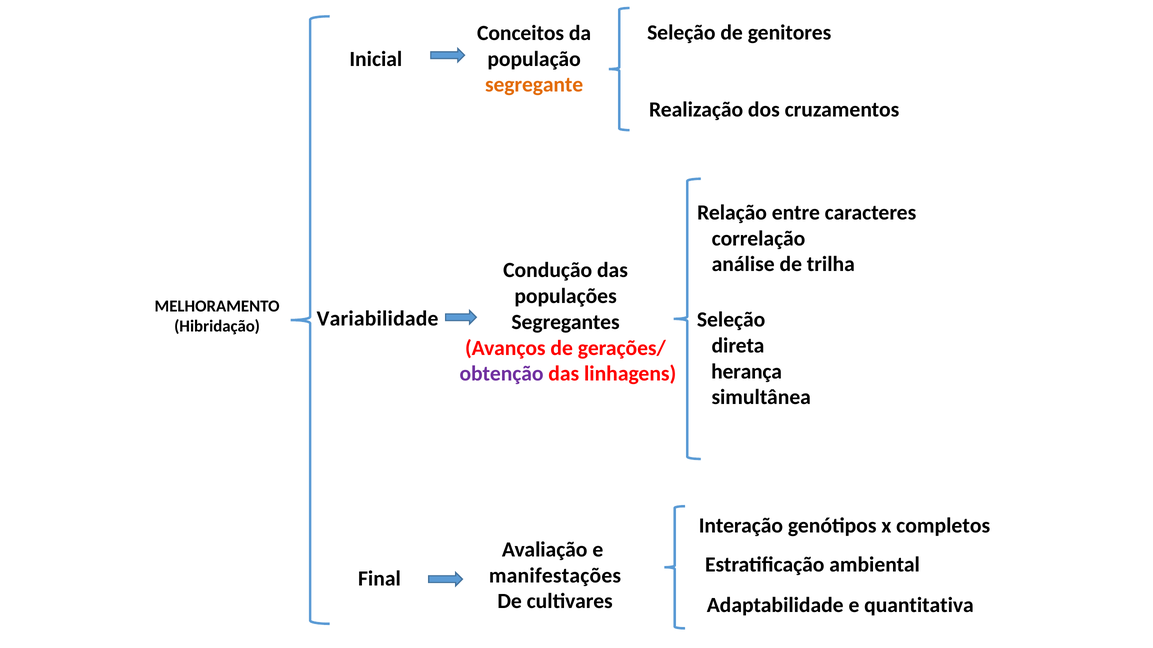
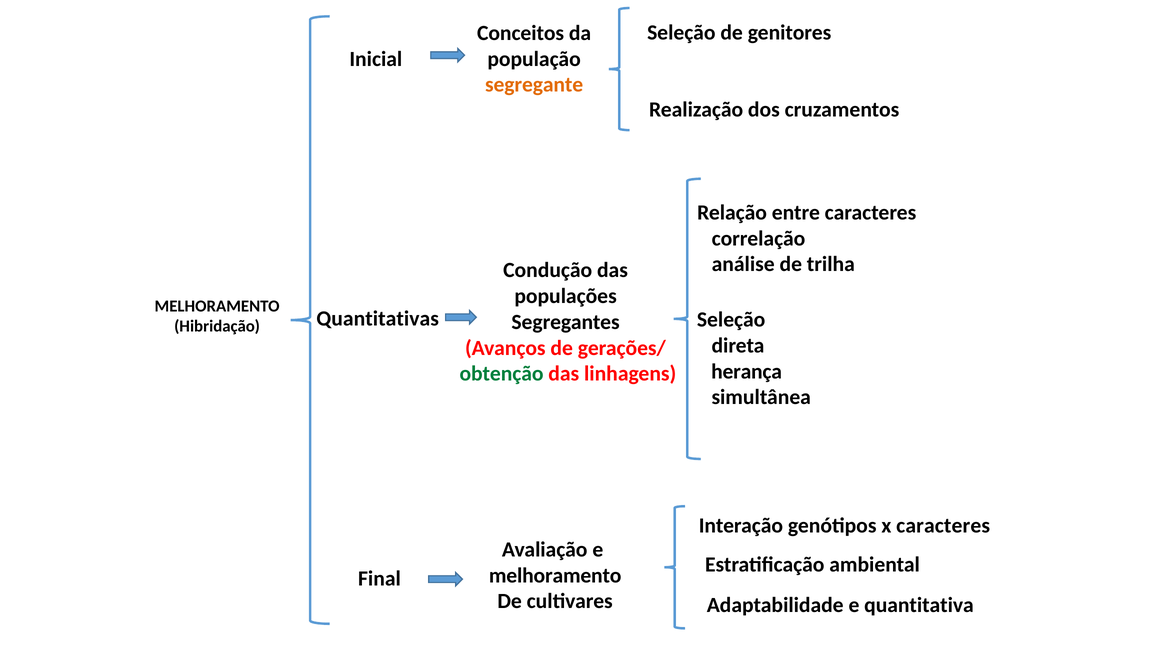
Variabilidade: Variabilidade -> Quantitativas (378, 319)
obtenção colour: purple -> green (501, 374)
x completos: completos -> caracteres (943, 526)
manifestações: manifestações -> melhoramento (555, 576)
